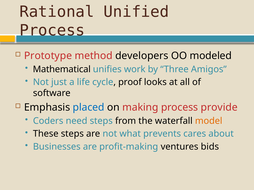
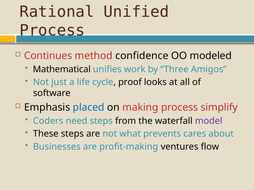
Prototype: Prototype -> Continues (48, 56)
developers: developers -> confidence (142, 56)
provide: provide -> simplify (219, 108)
model colour: orange -> purple (209, 121)
bids: bids -> flow (210, 147)
